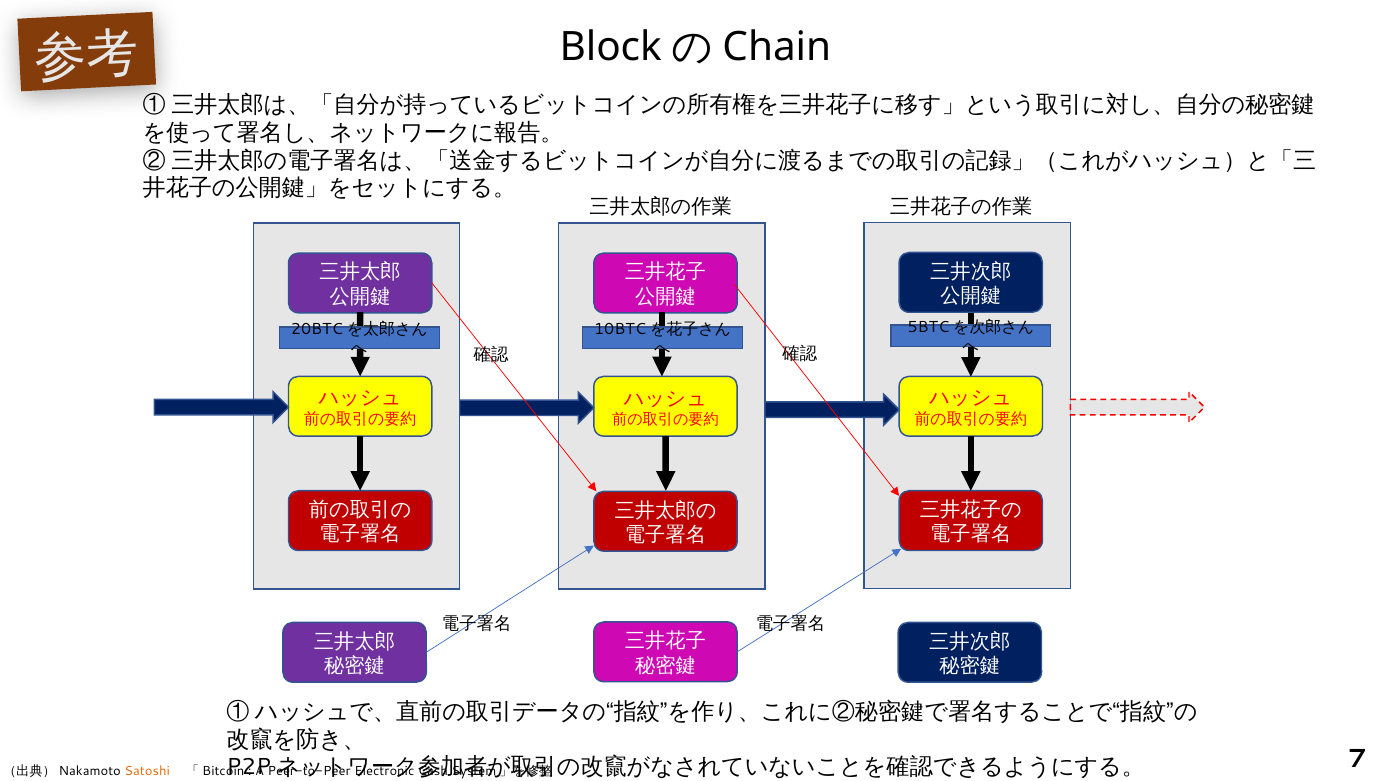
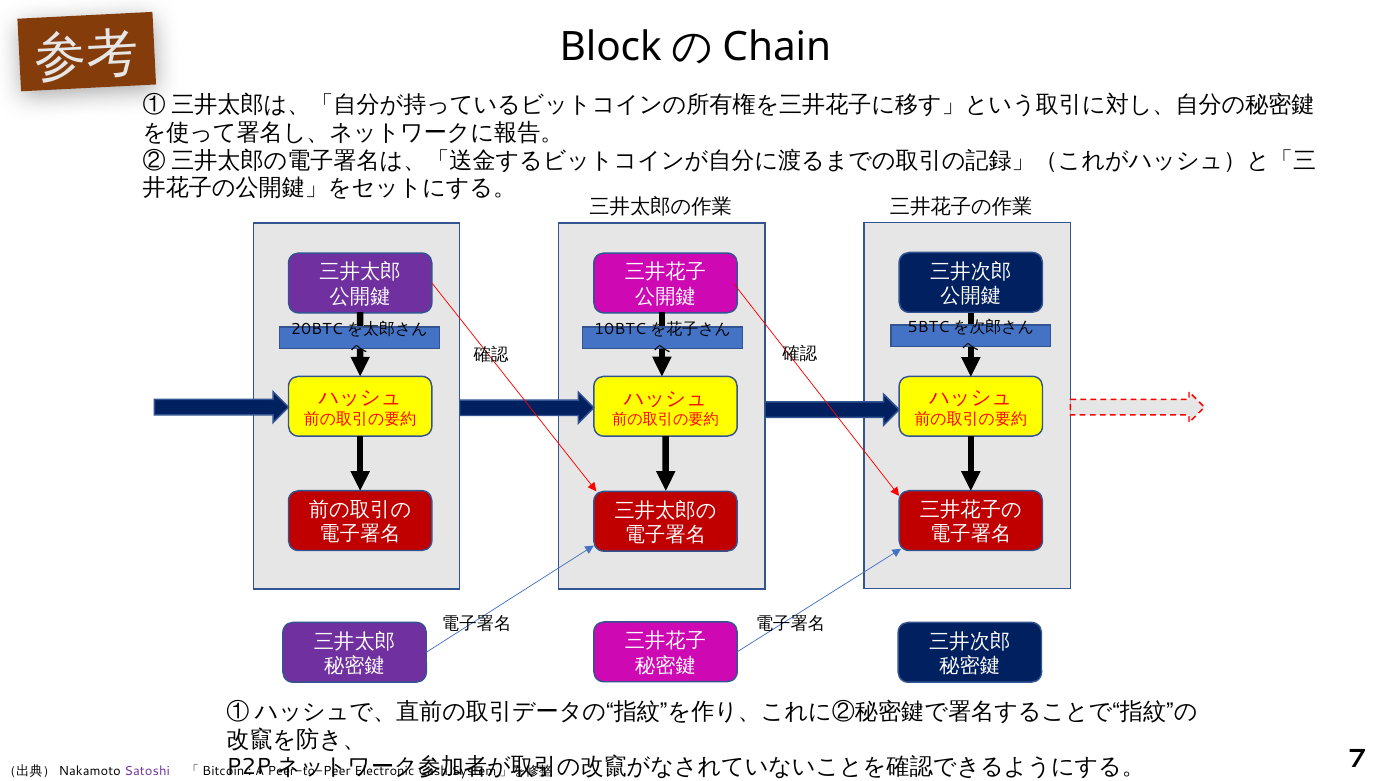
Satoshi colour: orange -> purple (147, 772)
